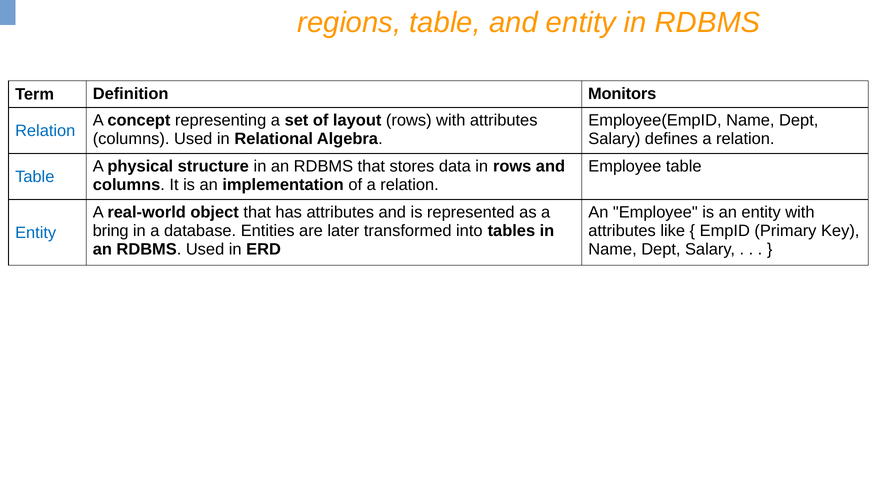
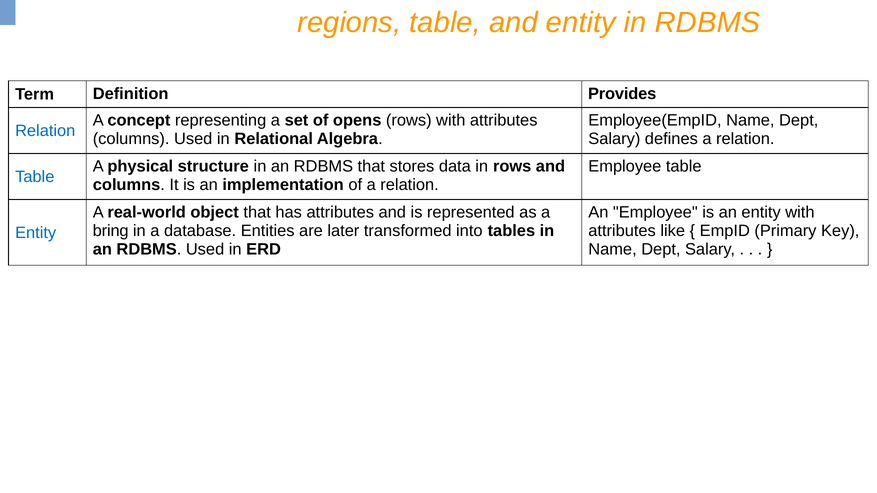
Monitors: Monitors -> Provides (622, 94)
layout: layout -> opens (357, 120)
